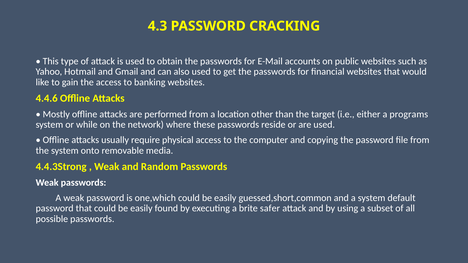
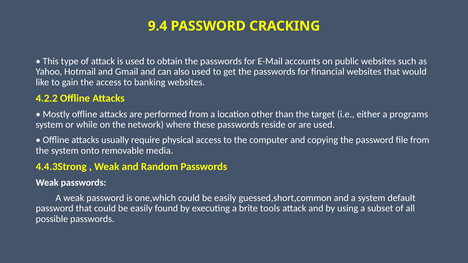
4.3: 4.3 -> 9.4 (158, 26)
4.4.6: 4.4.6 -> 4.2.2 (47, 98)
safer: safer -> tools (270, 209)
